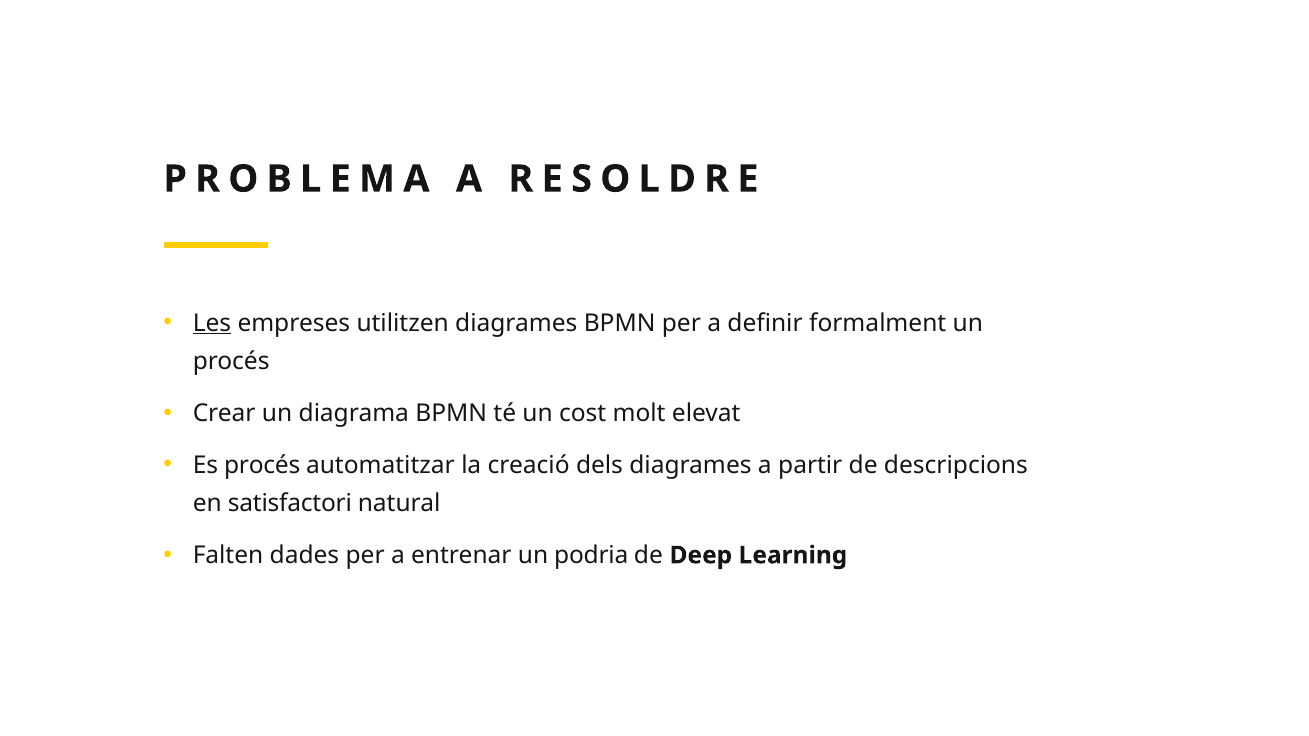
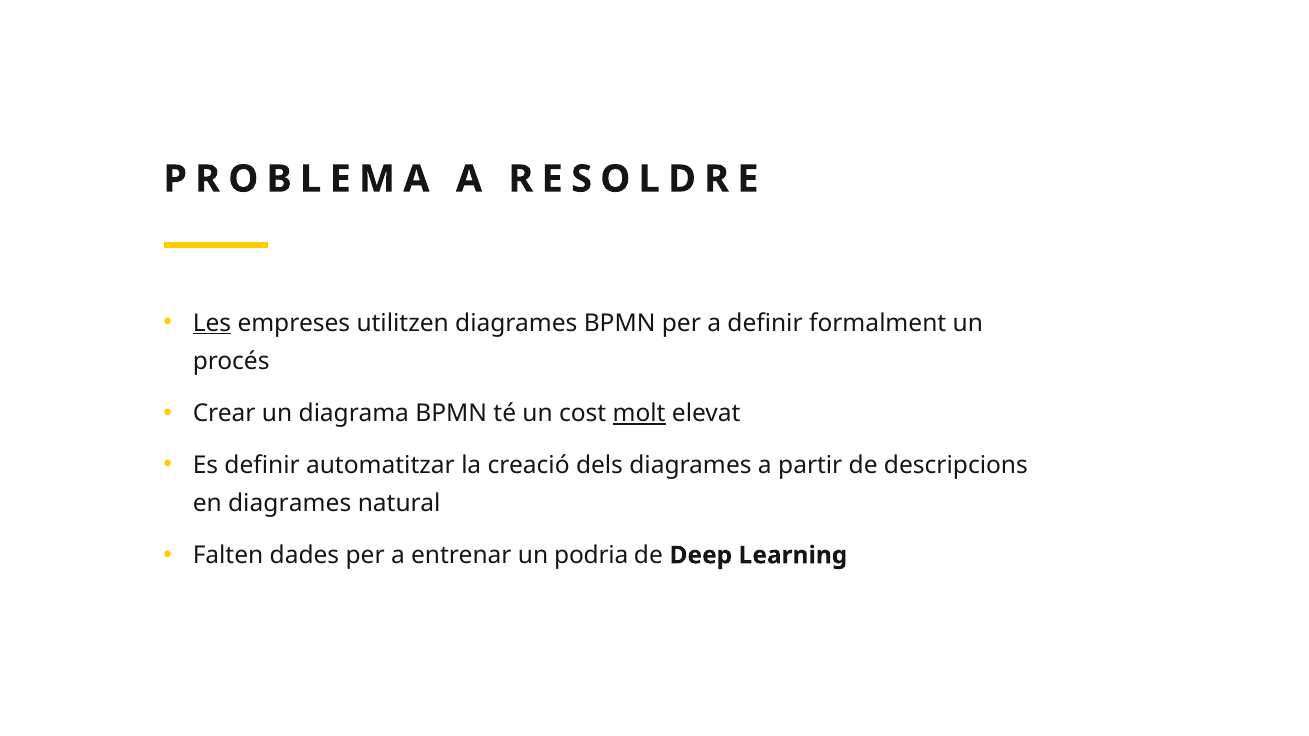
molt underline: none -> present (639, 413)
Es procés: procés -> definir (262, 465)
en satisfactori: satisfactori -> diagrames (290, 504)
